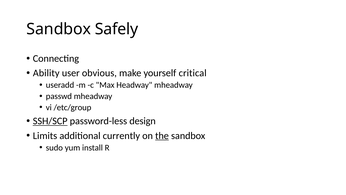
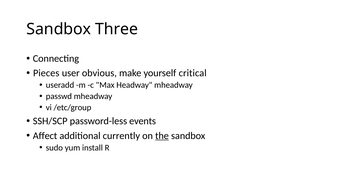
Safely: Safely -> Three (117, 29)
Ability: Ability -> Pieces (46, 73)
SSH/SCP underline: present -> none (50, 121)
design: design -> events (143, 121)
Limits: Limits -> Affect (45, 135)
